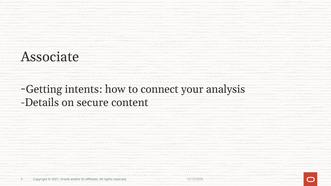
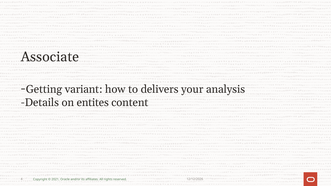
intents: intents -> variant (84, 89)
connect: connect -> delivers (160, 89)
secure: secure -> entites (93, 103)
